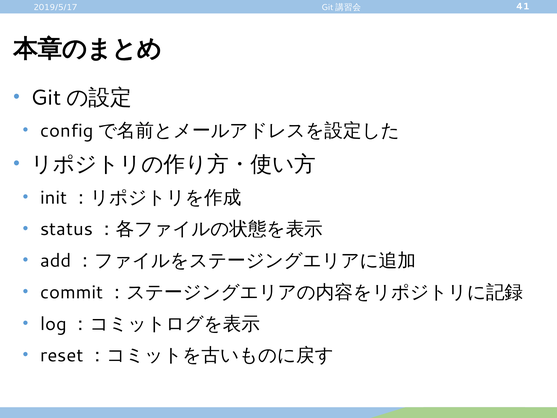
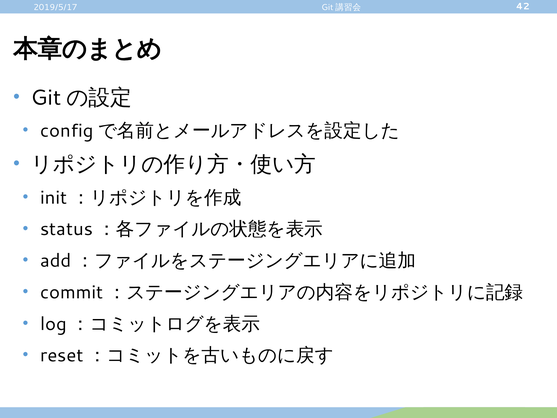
41: 41 -> 42 (523, 6)
